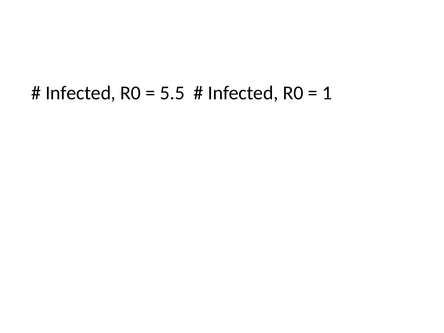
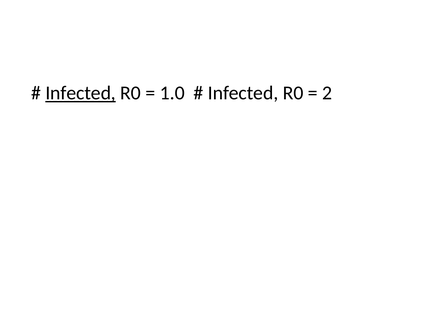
Infected underline: none -> present (81, 93)
5.5: 5.5 -> 1.0 (172, 93)
1: 1 -> 2 (327, 93)
